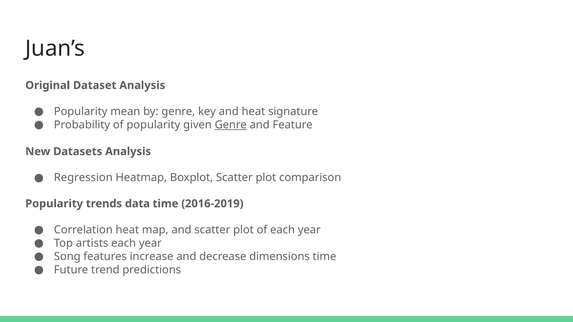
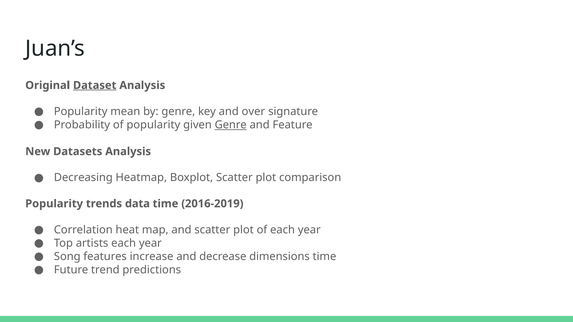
Dataset underline: none -> present (95, 85)
and heat: heat -> over (253, 112)
Regression: Regression -> Decreasing (83, 178)
